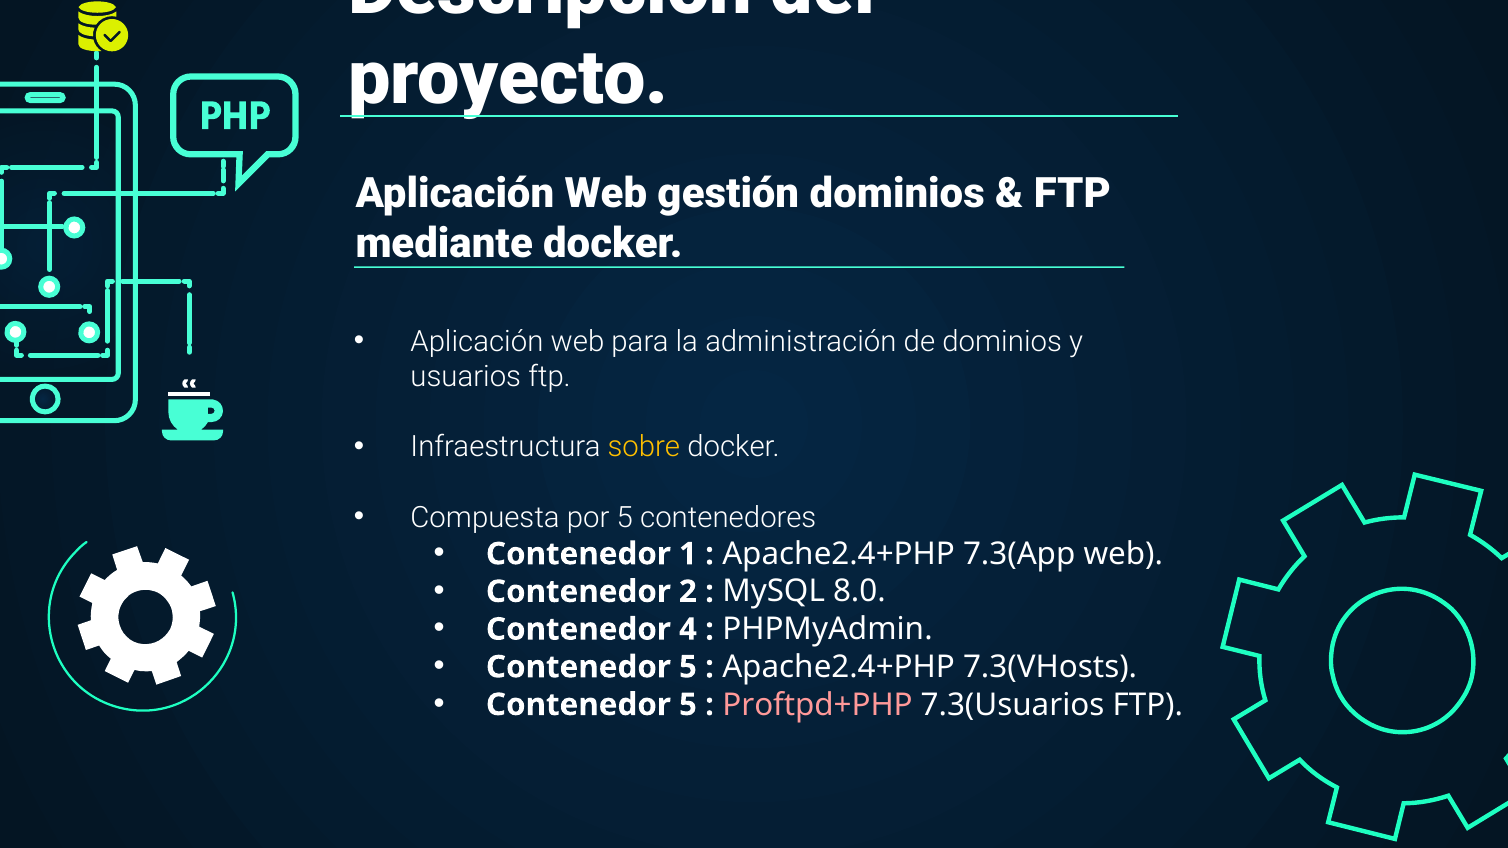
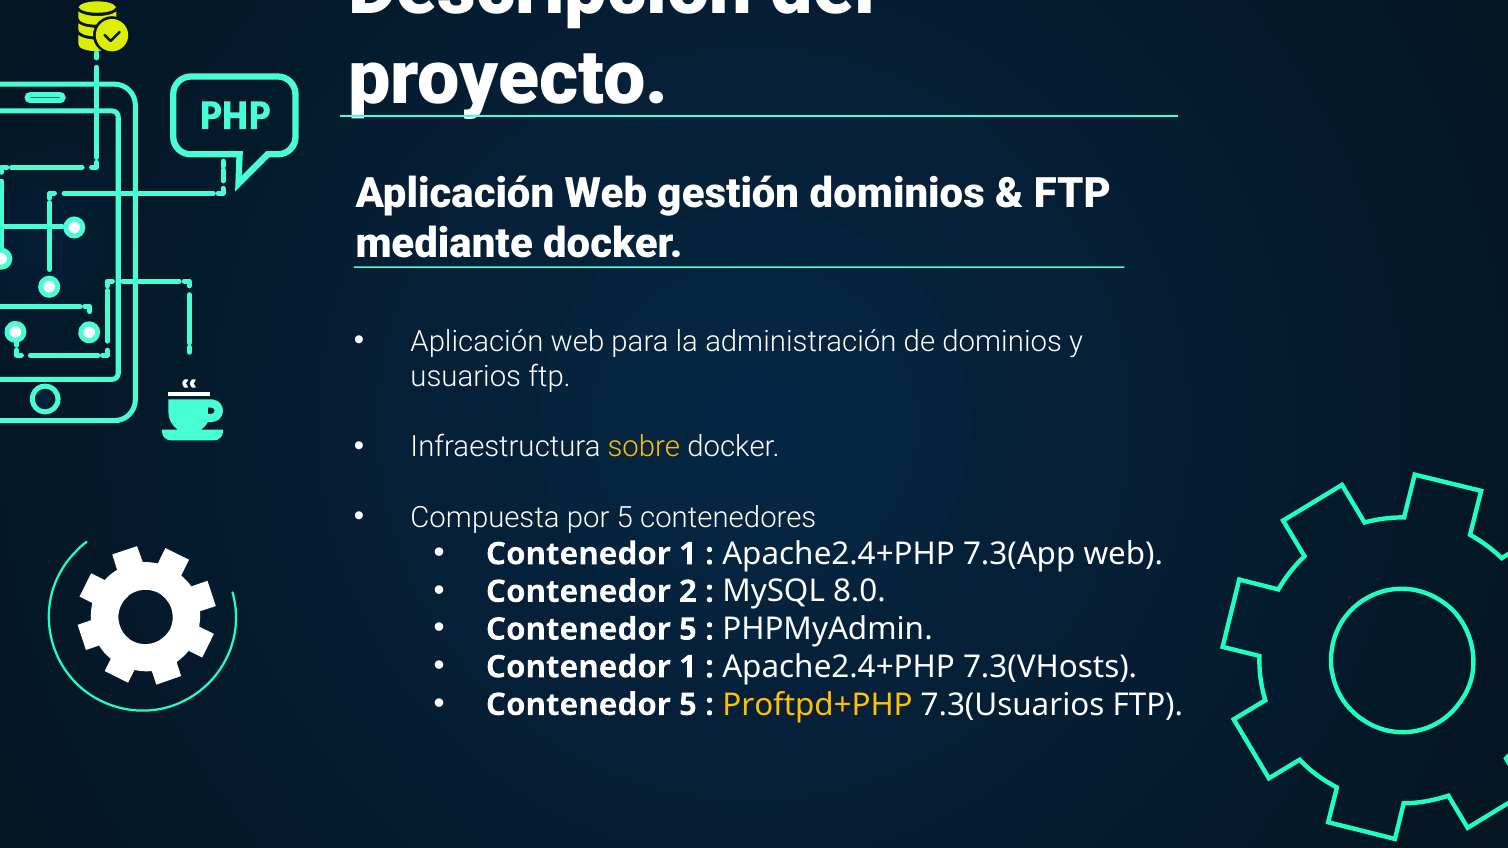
4: 4 -> 5 (688, 630)
5: 5 -> 1 (688, 667)
Proftpd+PHP colour: pink -> yellow (818, 705)
